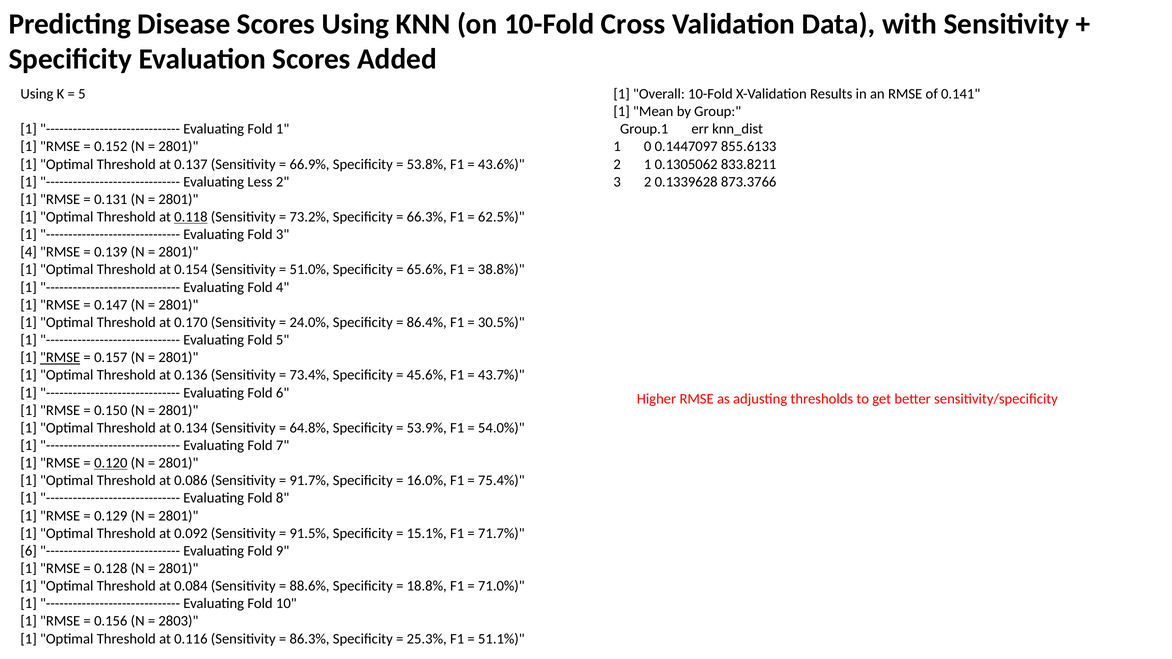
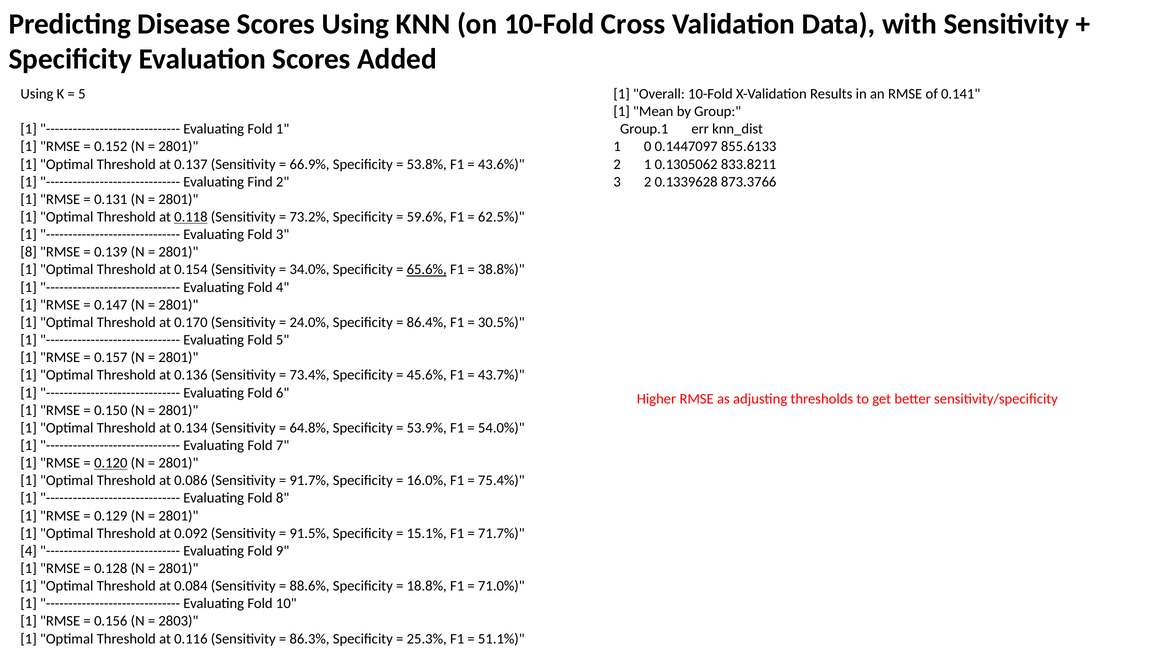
Less: Less -> Find (260, 182)
66.3%: 66.3% -> 59.6% (427, 217)
4: 4 -> 8 (29, 252)
51.0%: 51.0% -> 34.0% (310, 270)
65.6% underline: none -> present (427, 270)
RMSE underline: present -> none (60, 358)
6: 6 -> 4 (29, 551)
